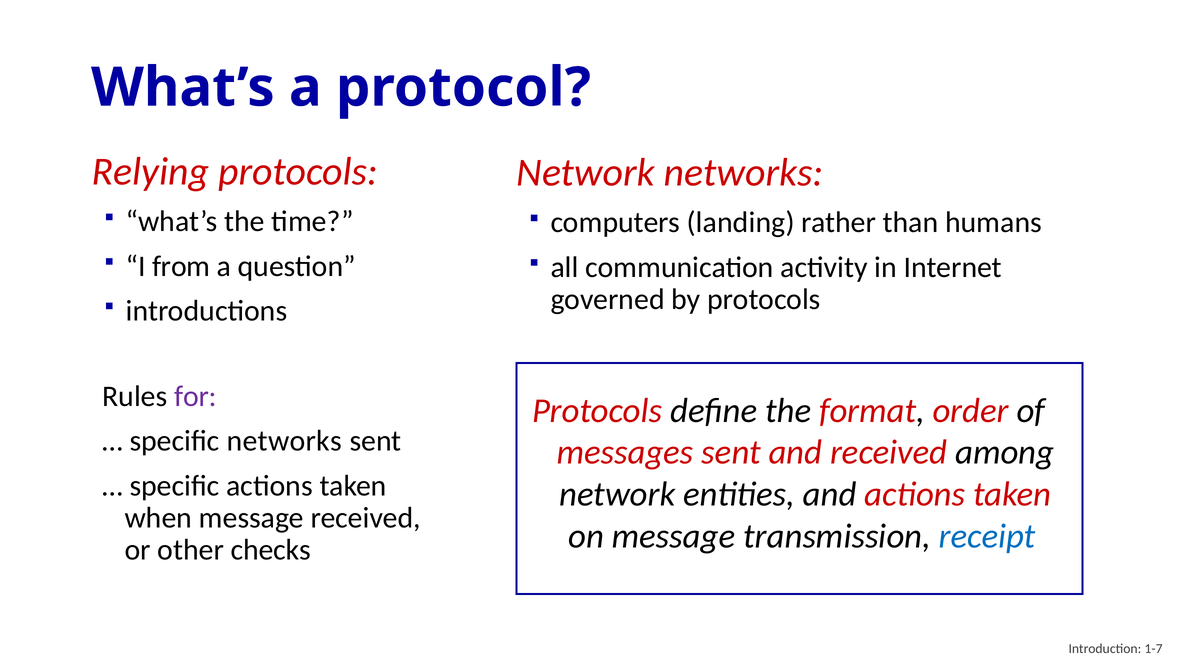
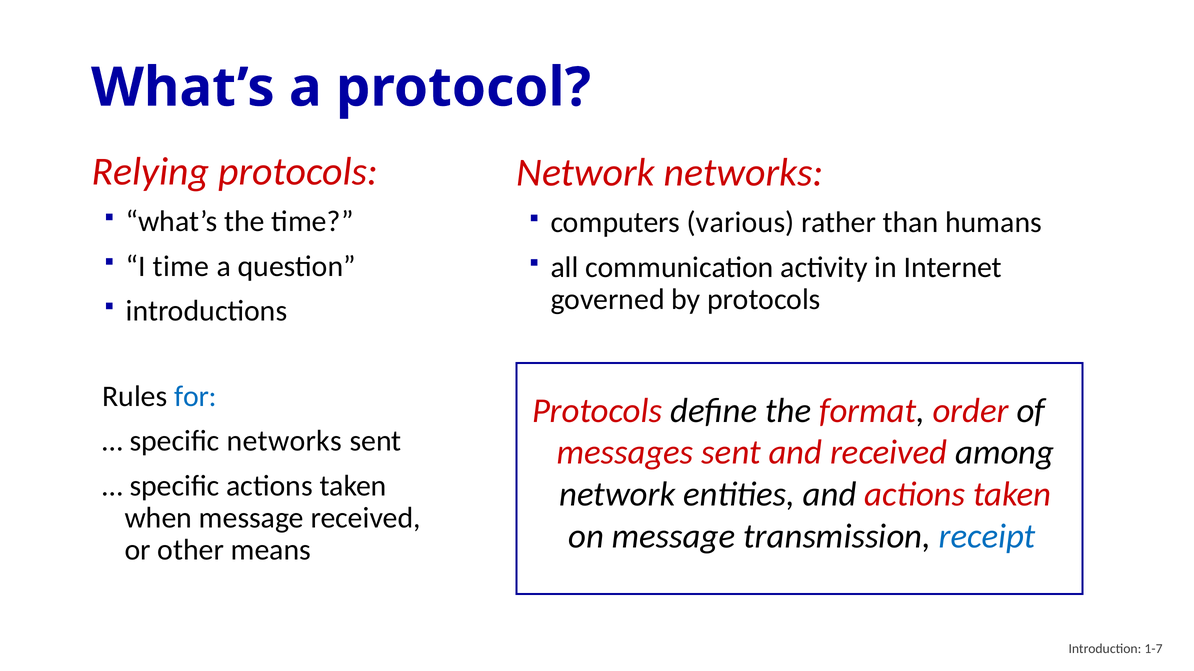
landing: landing -> various (741, 223)
I from: from -> time (181, 266)
for colour: purple -> blue (195, 397)
checks: checks -> means (271, 551)
